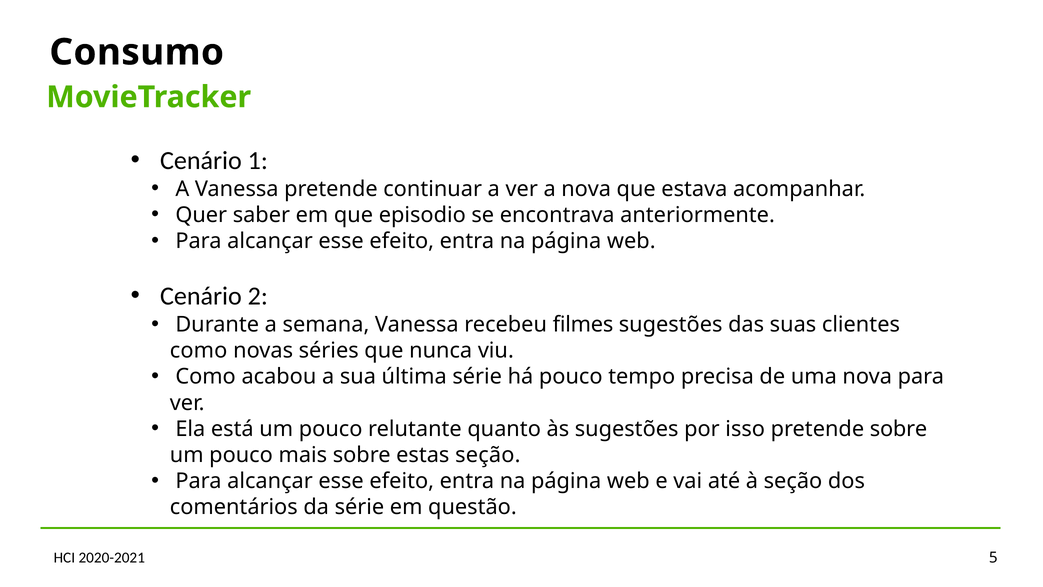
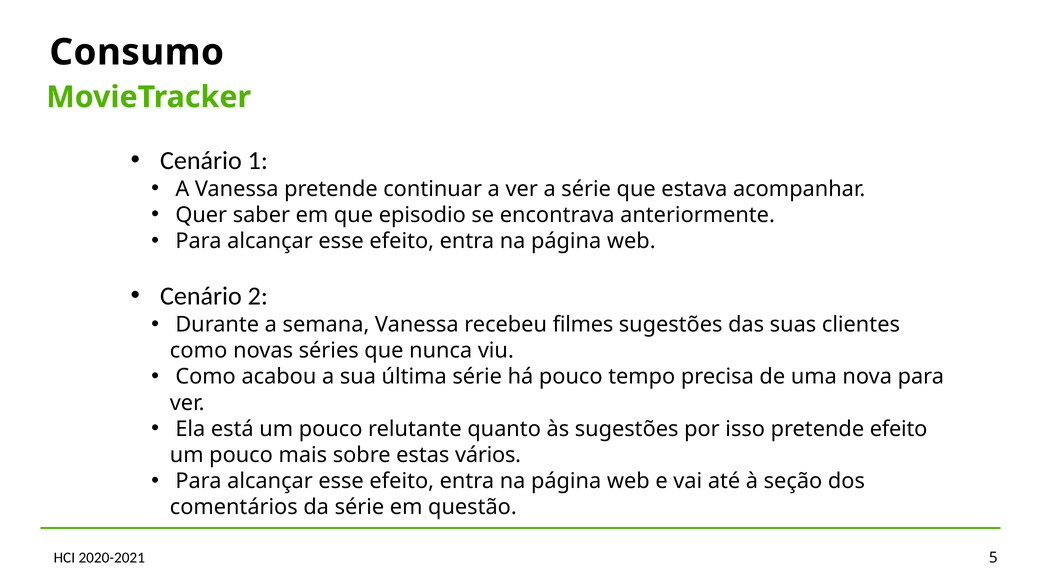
a nova: nova -> série (586, 189)
pretende sobre: sobre -> efeito (899, 429)
estas seção: seção -> vários (488, 455)
